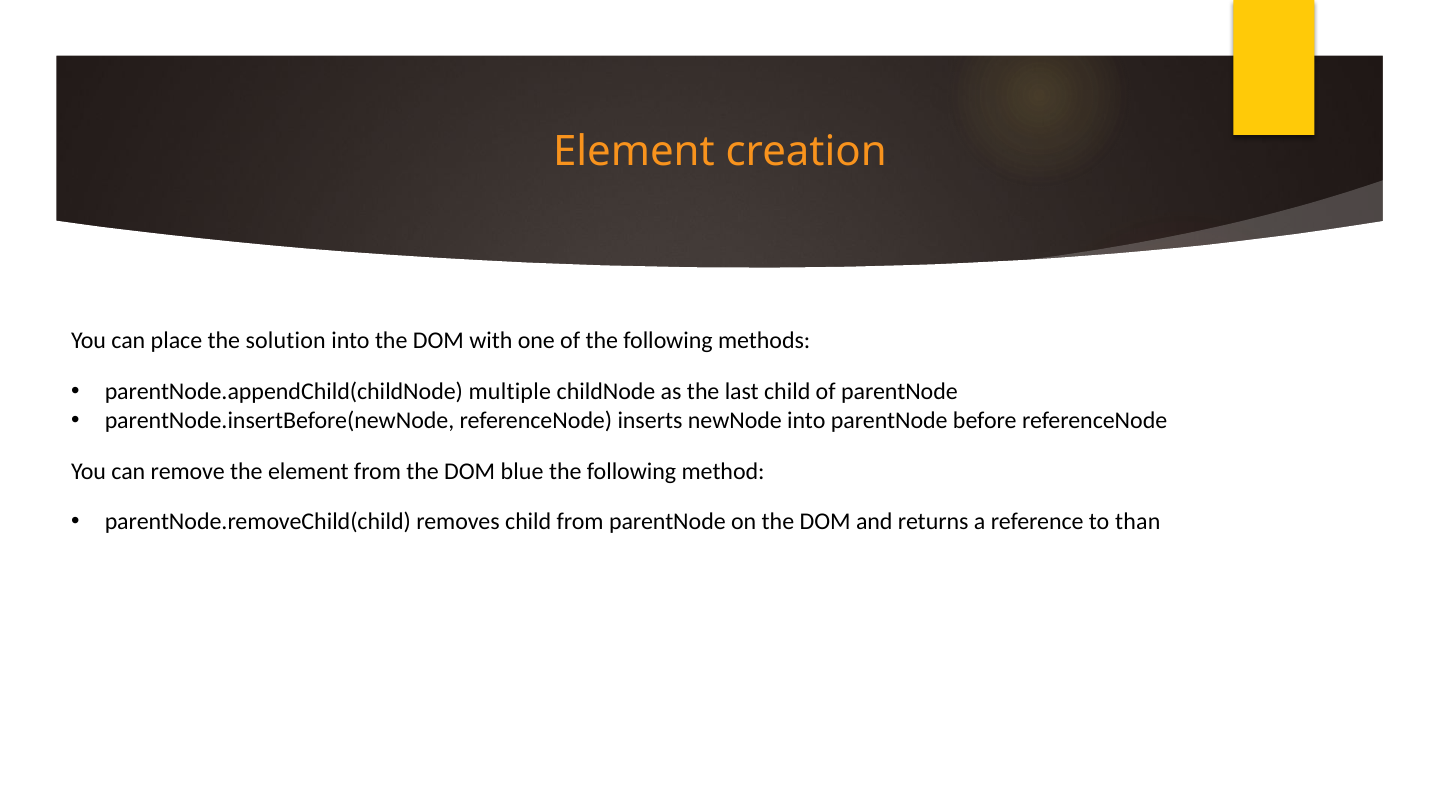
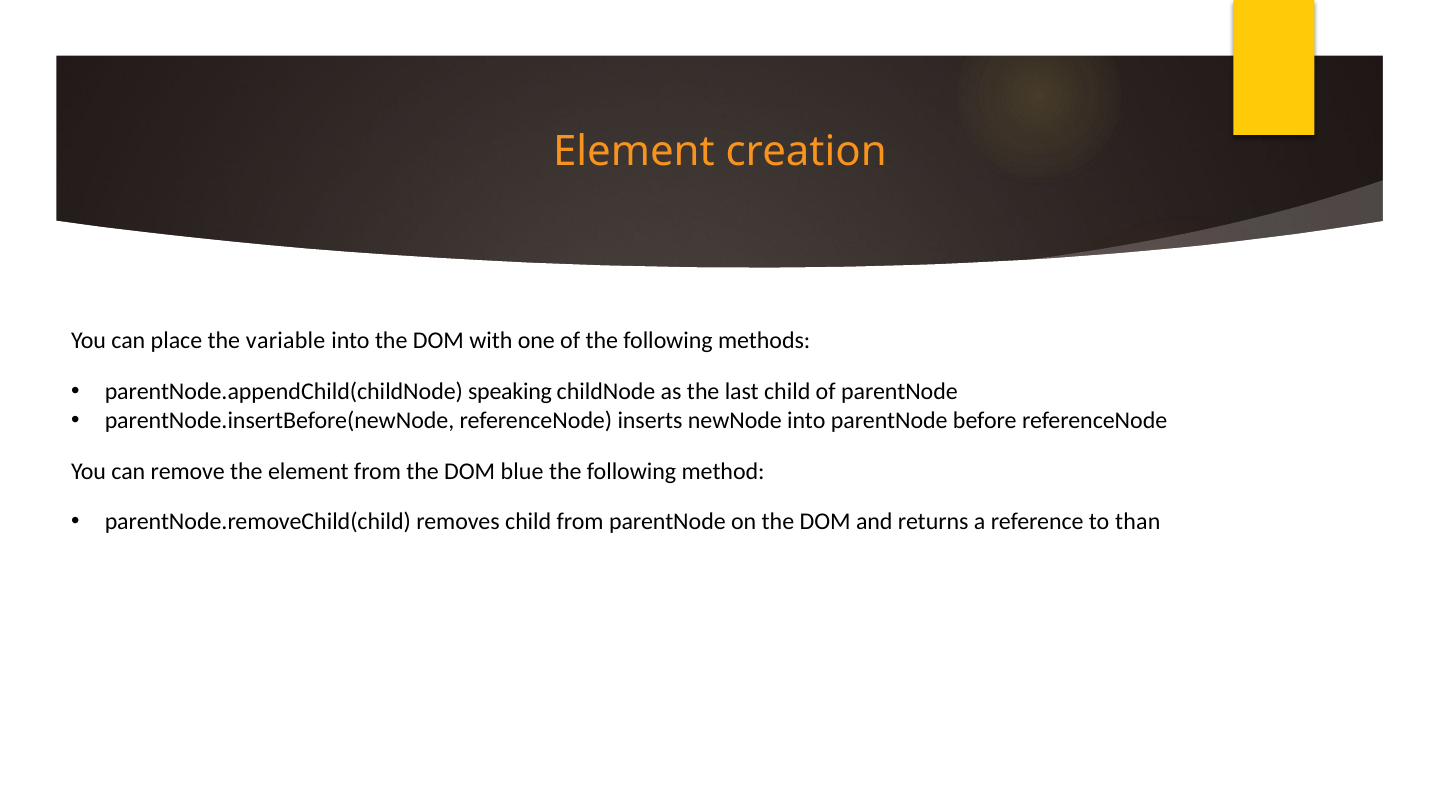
solution: solution -> variable (286, 341)
multiple: multiple -> speaking (510, 392)
